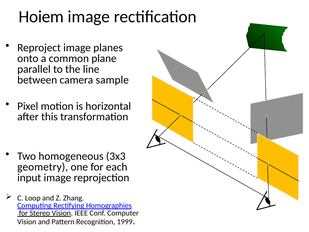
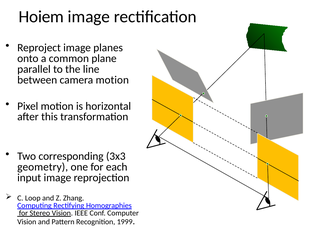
camera sample: sample -> motion (112, 80)
homogeneous: homogeneous -> corresponding (71, 156)
